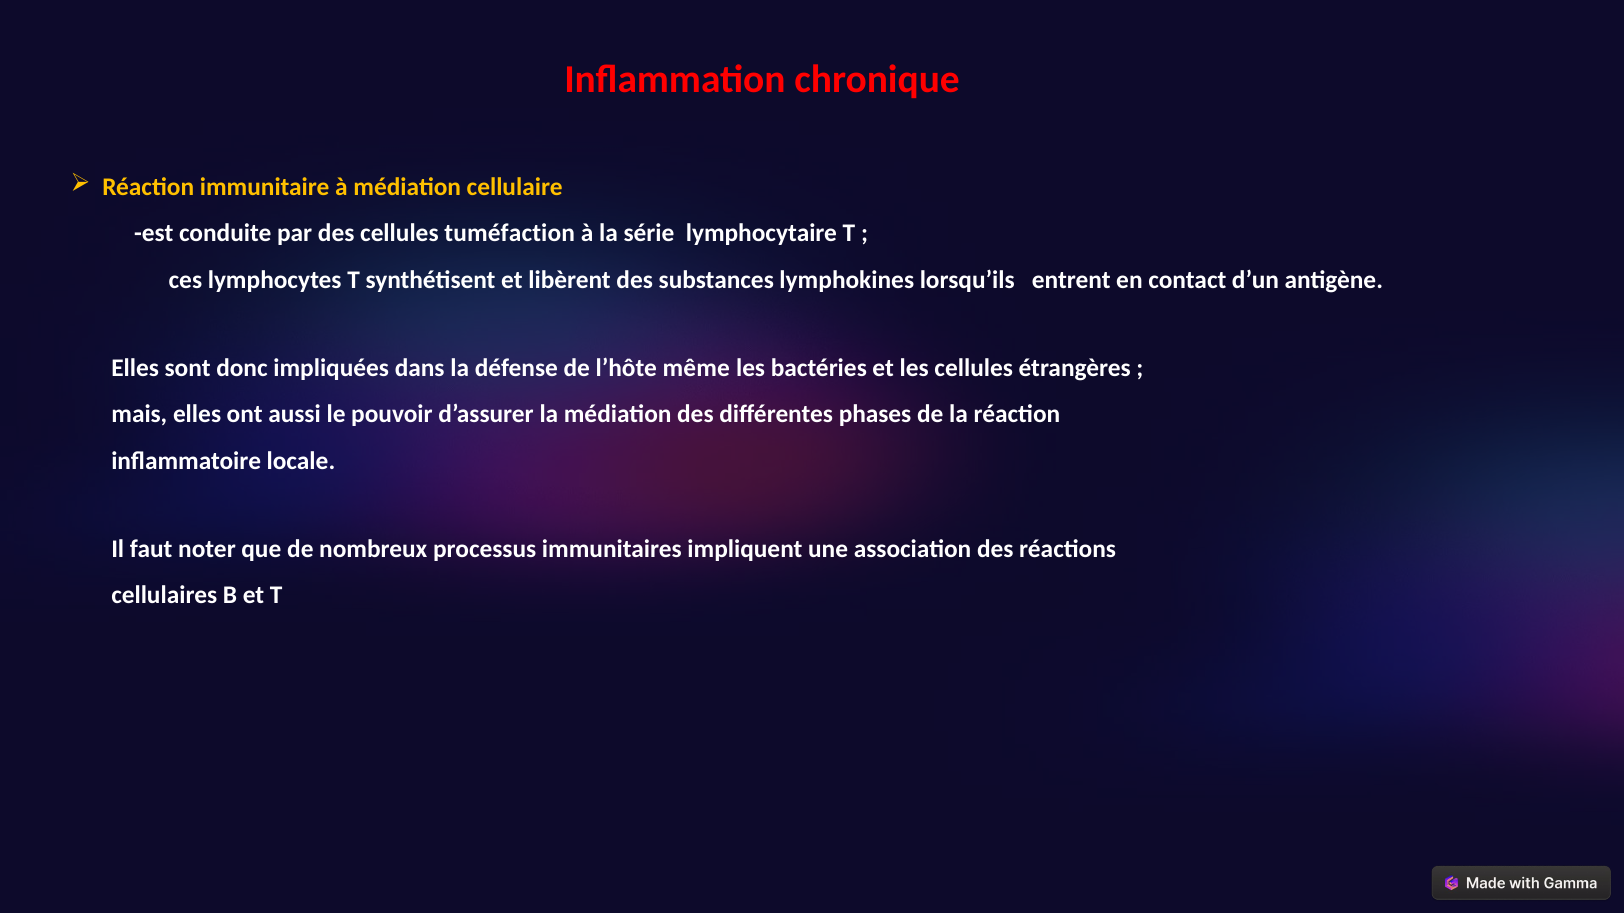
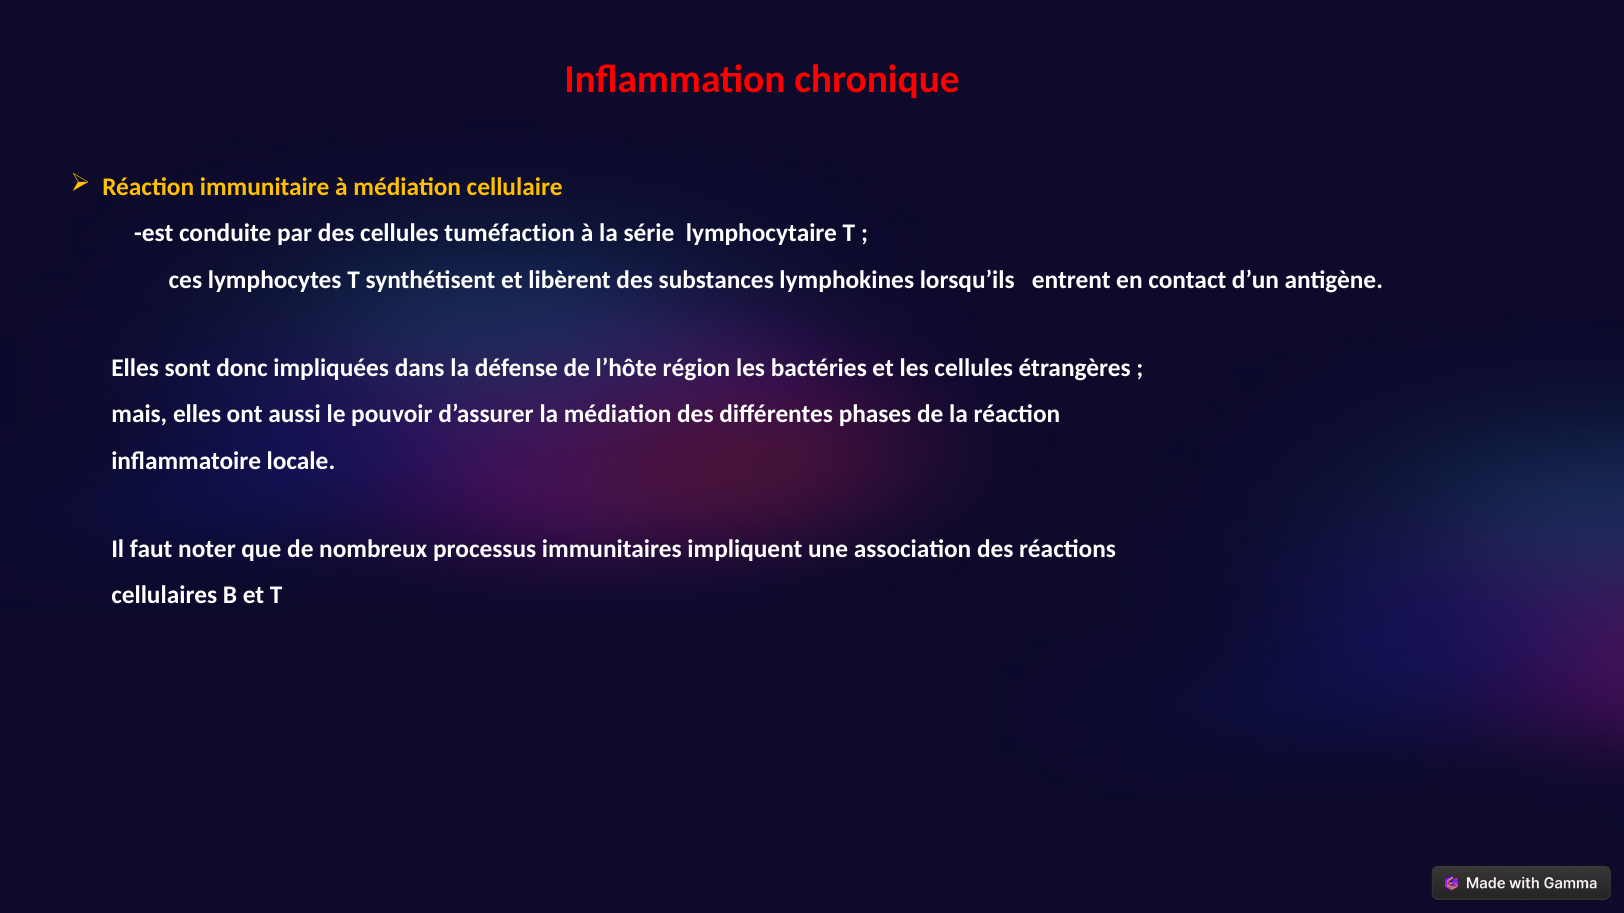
même: même -> région (696, 368)
